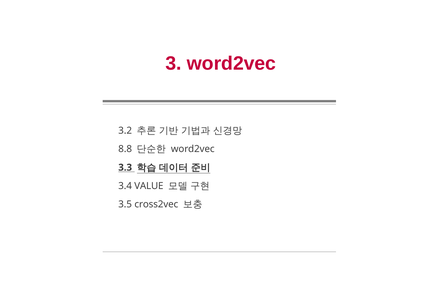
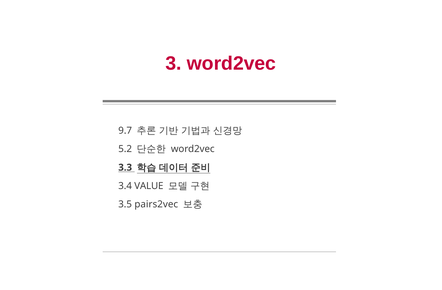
3.2: 3.2 -> 9.7 (125, 131)
8.8: 8.8 -> 5.2 (125, 149)
cross2vec: cross2vec -> pairs2vec (156, 205)
